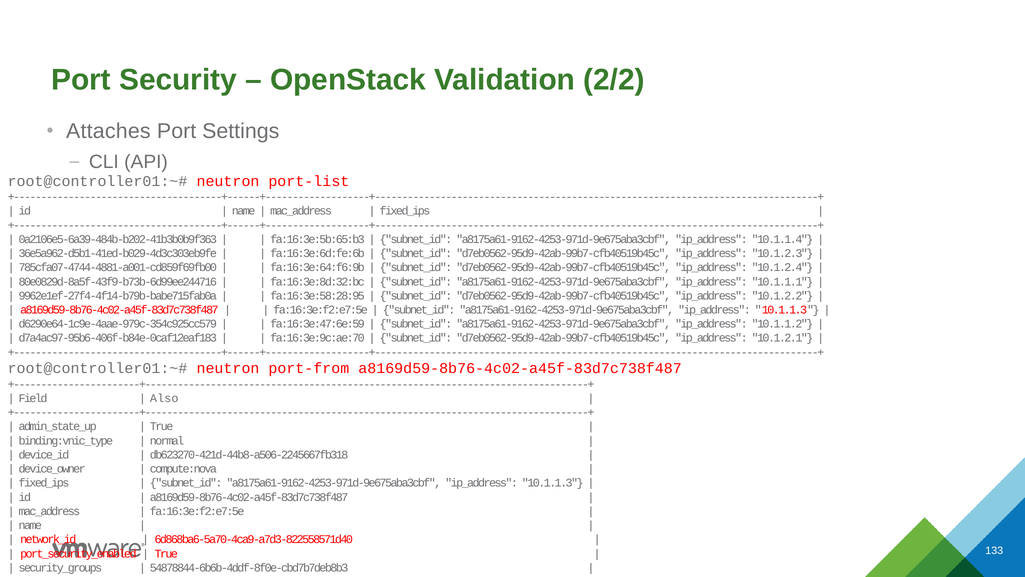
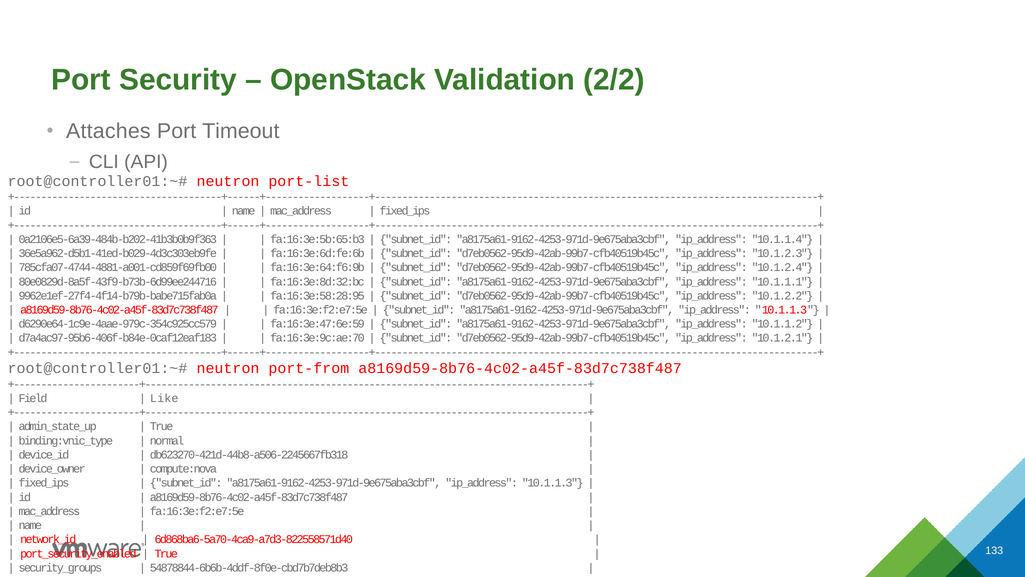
Settings: Settings -> Timeout (241, 131)
Also: Also -> Like (164, 398)
